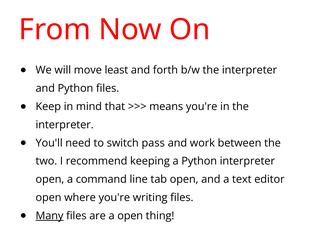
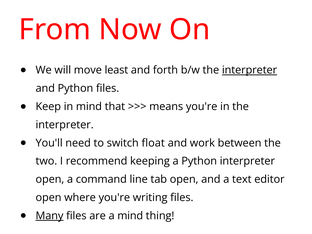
interpreter underline: none -> present (250, 70)
pass: pass -> float (153, 143)
a open: open -> mind (130, 216)
